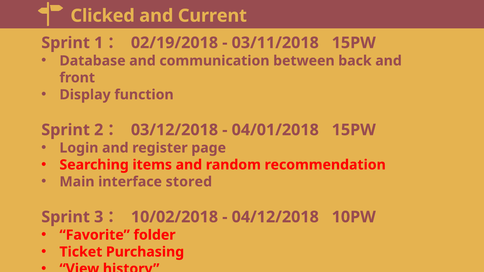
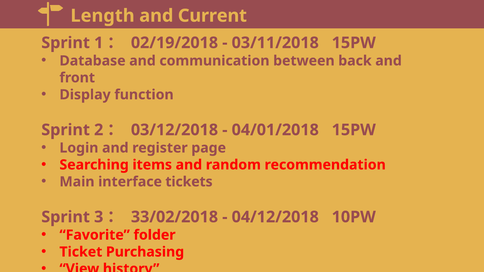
Clicked: Clicked -> Length (103, 16)
stored: stored -> tickets (189, 182)
10/02/2018: 10/02/2018 -> 33/02/2018 (174, 217)
